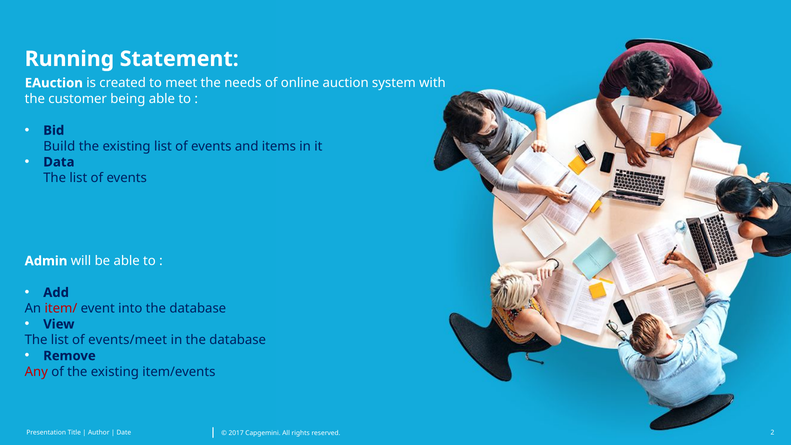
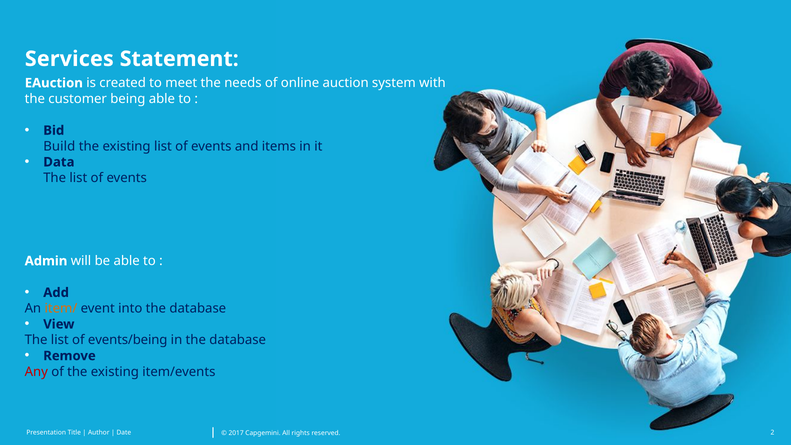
Running: Running -> Services (69, 59)
item/ colour: red -> orange (61, 308)
events/meet: events/meet -> events/being (128, 340)
